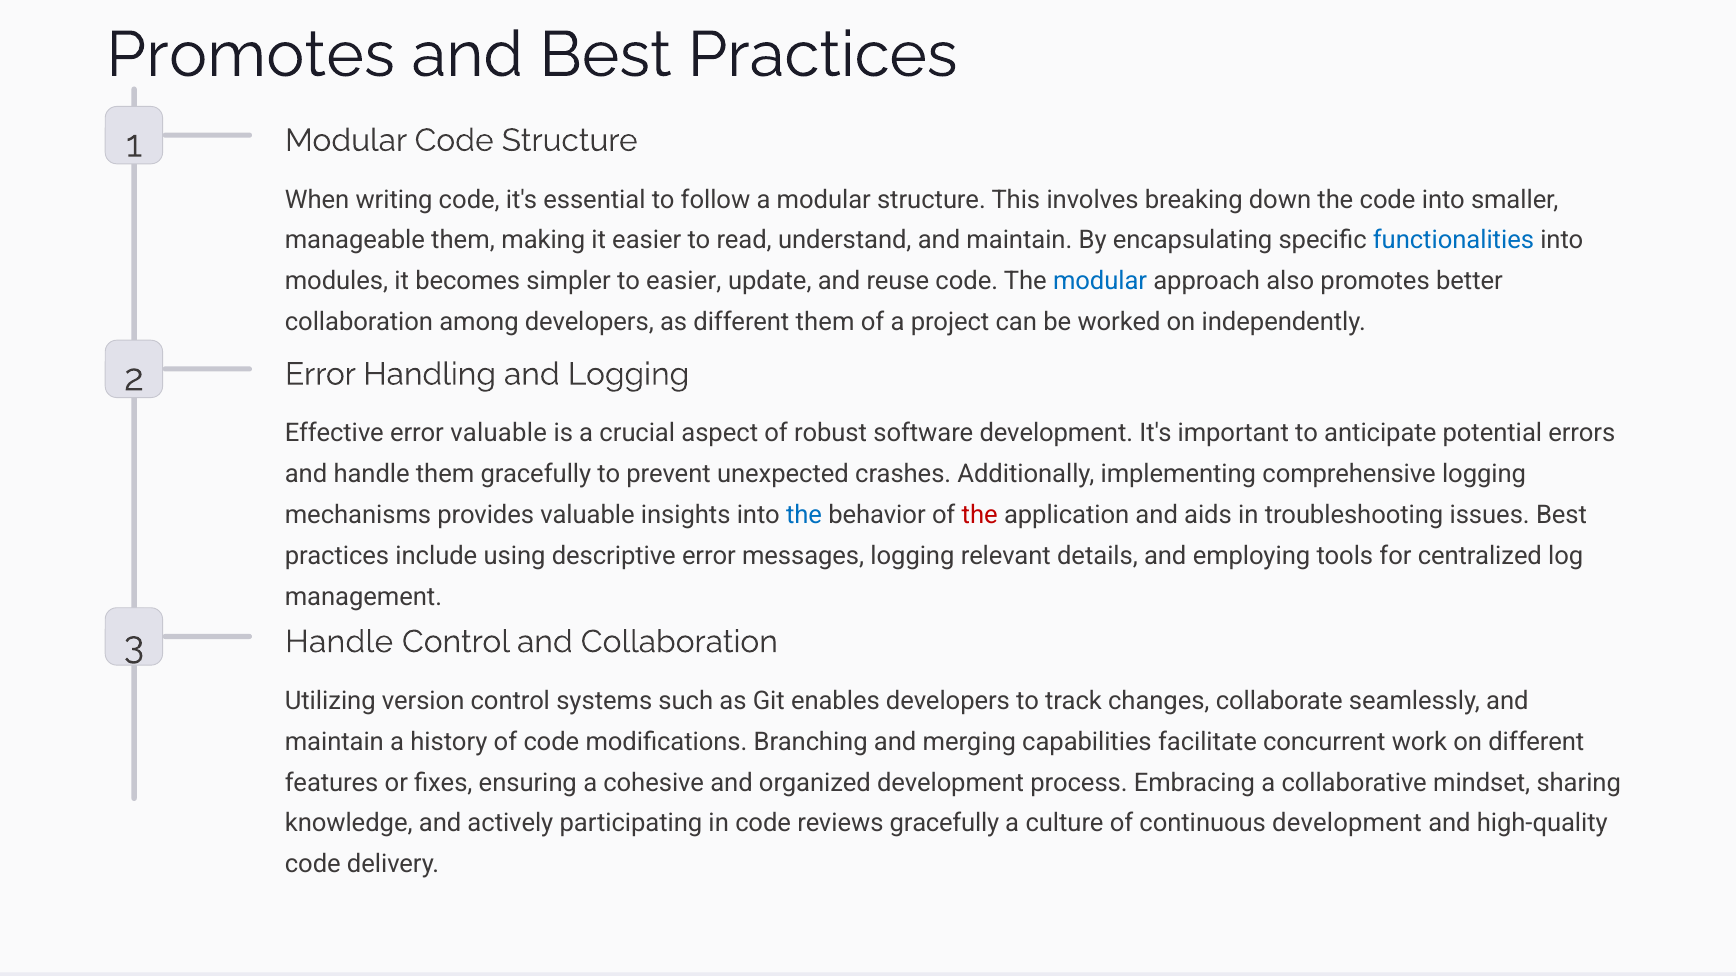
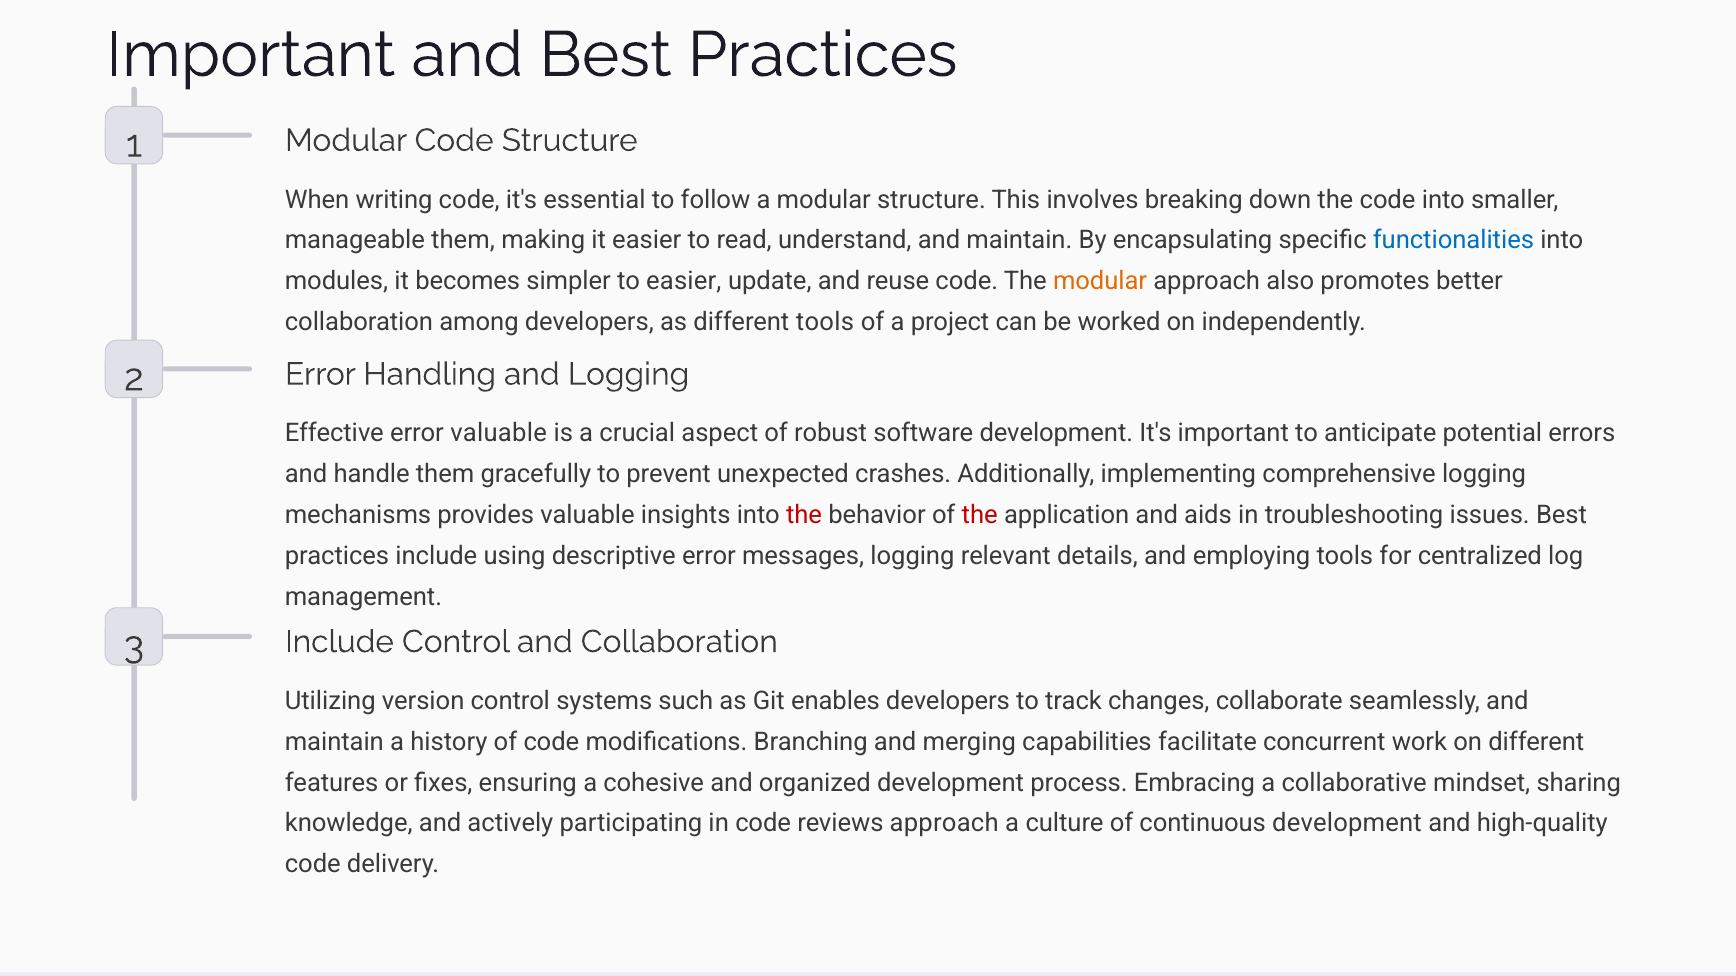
Promotes: Promotes -> Important (251, 55)
modular colour: blue -> orange (1100, 282)
different them: them -> tools (825, 322)
the colour: blue -> red (804, 515)
3 Handle: Handle -> Include (339, 642)
reviews gracefully: gracefully -> approach (944, 824)
